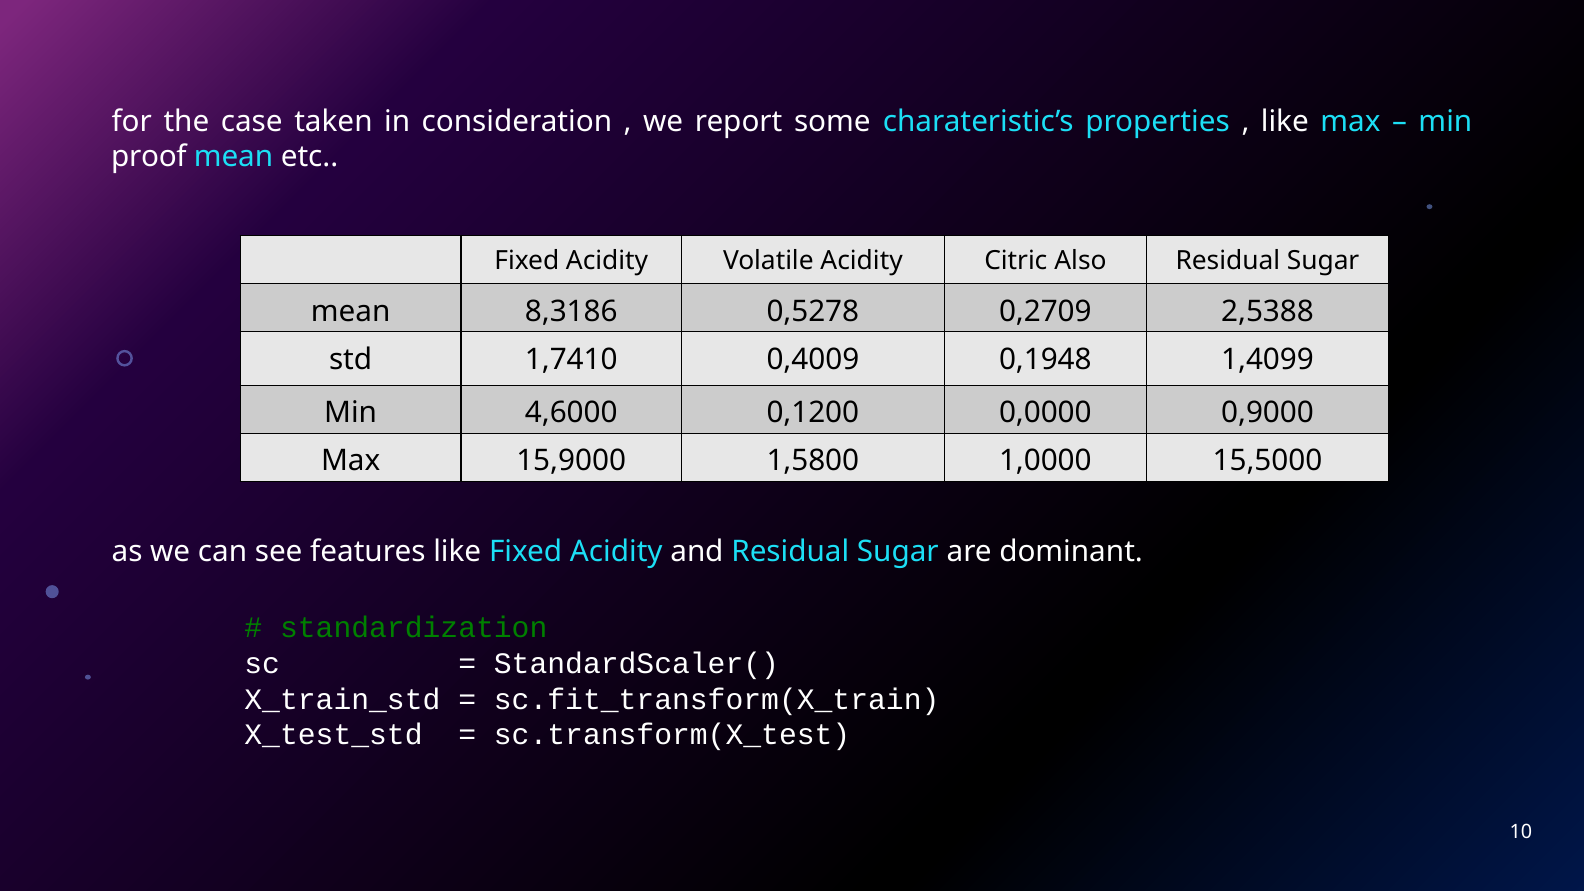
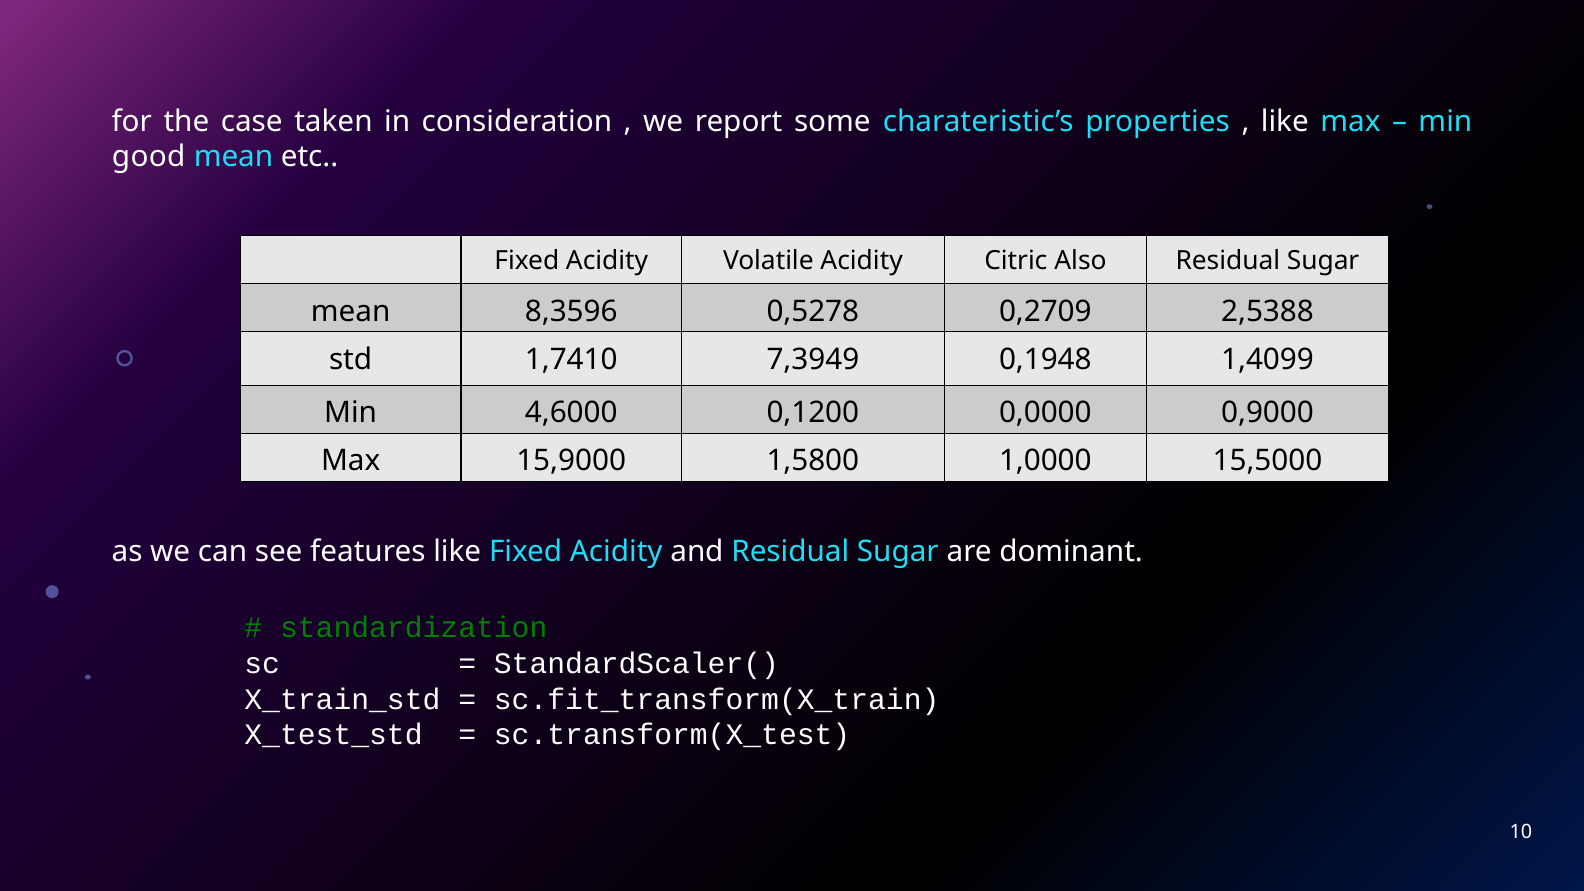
proof: proof -> good (149, 157)
8,3186: 8,3186 -> 8,3596 (571, 311)
0,4009: 0,4009 -> 7,3949 (813, 359)
